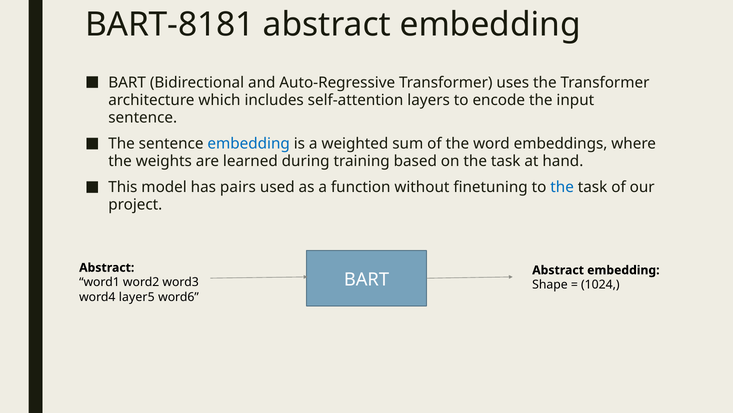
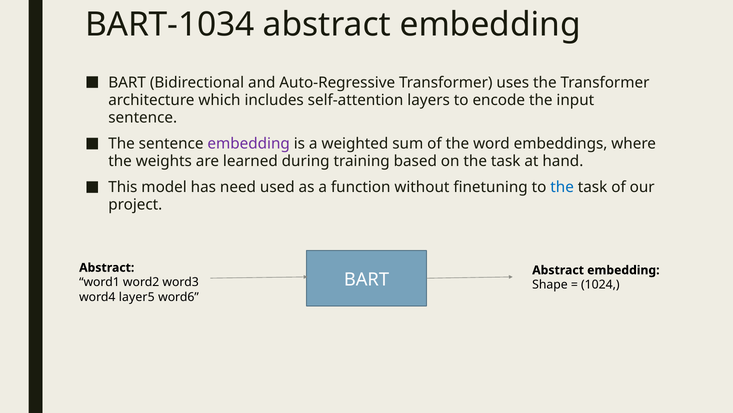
BART-8181: BART-8181 -> BART-1034 (170, 25)
embedding colour: blue -> purple (249, 143)
pairs: pairs -> need (238, 187)
